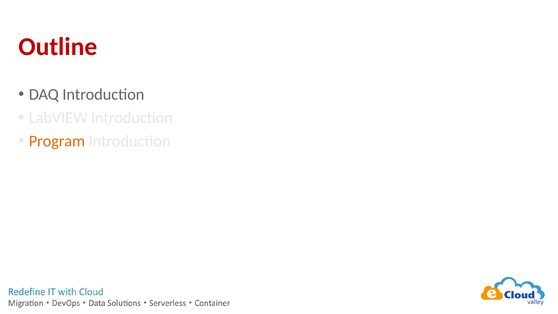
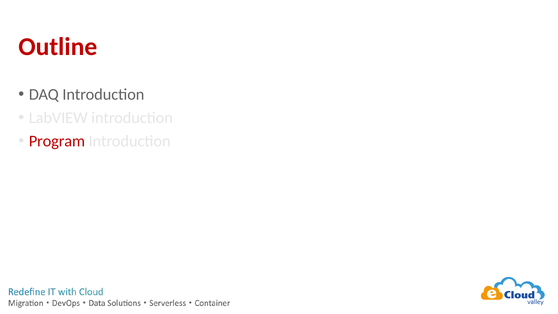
Program colour: orange -> red (57, 141)
